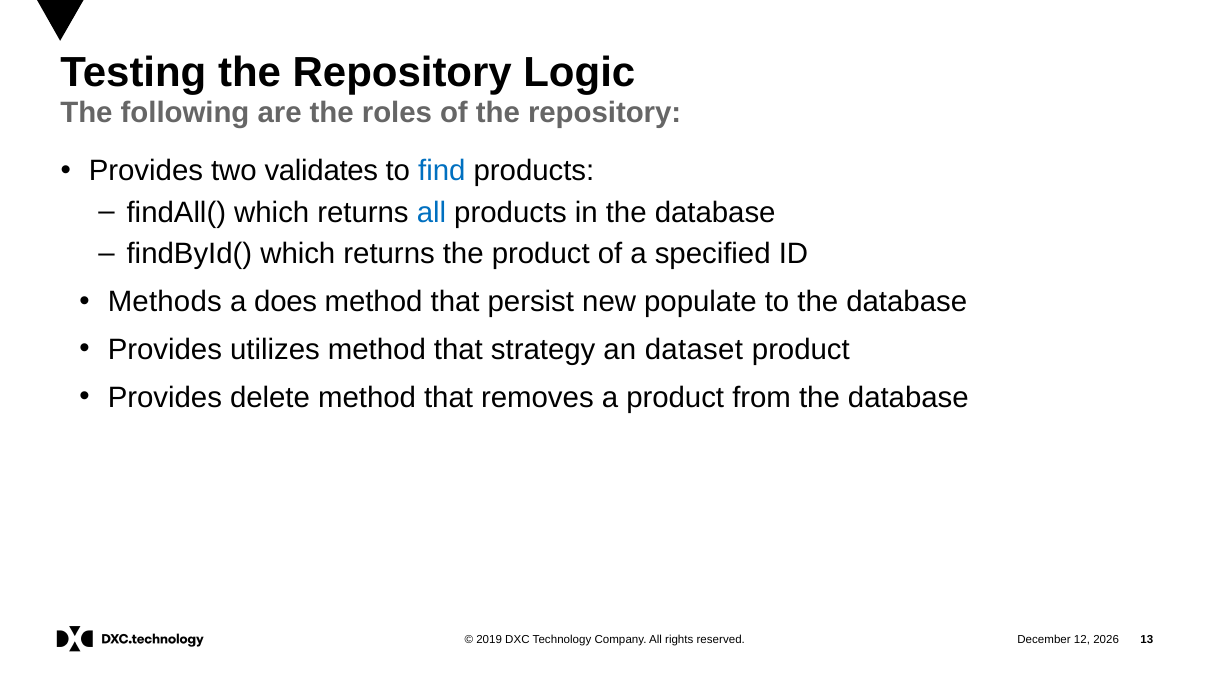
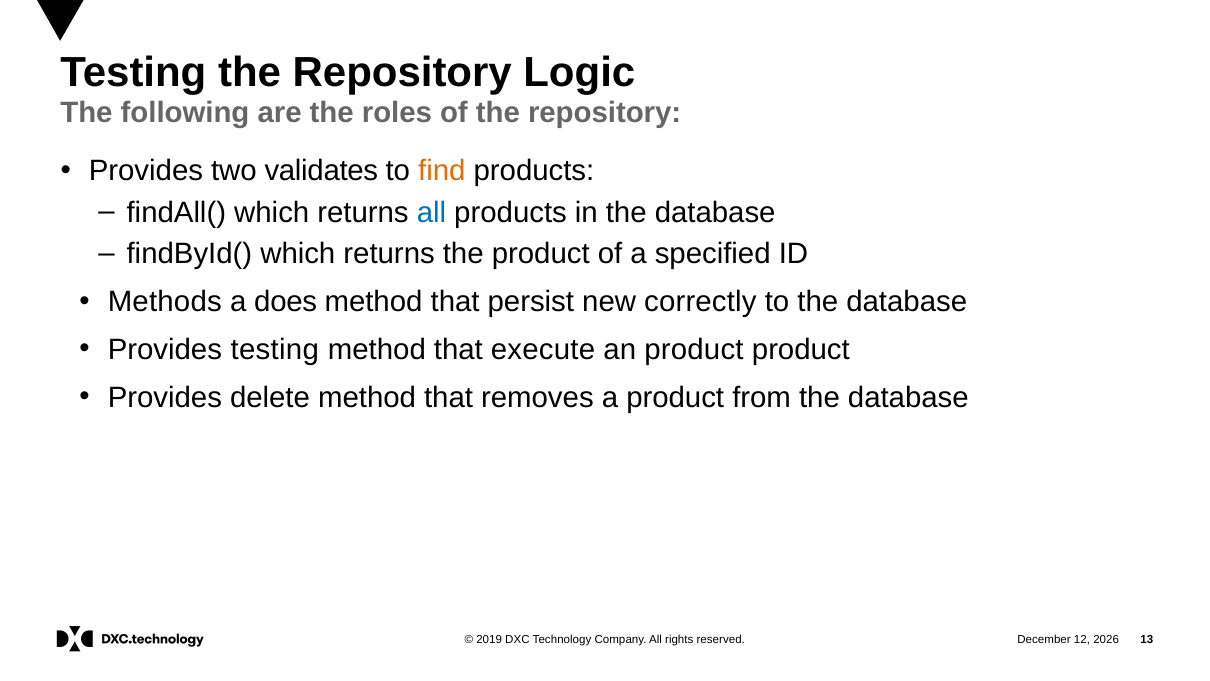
find colour: blue -> orange (442, 171)
populate: populate -> correctly (700, 302)
Provides utilizes: utilizes -> testing (275, 350)
strategy: strategy -> execute (543, 350)
an dataset: dataset -> product (694, 350)
